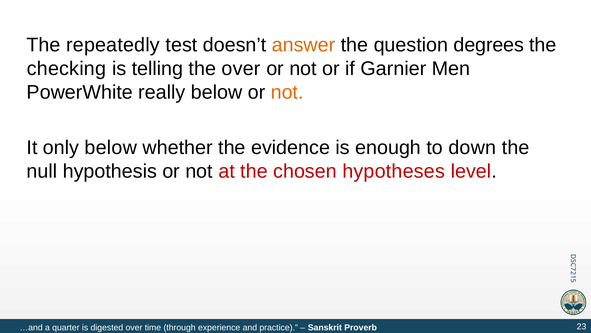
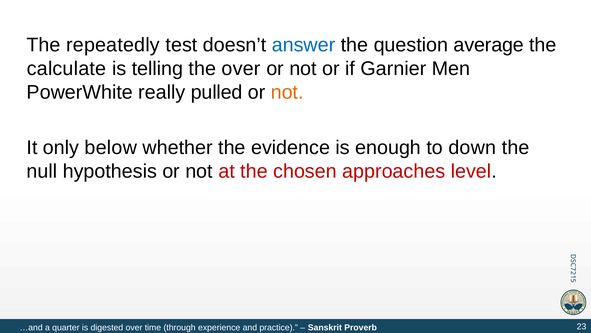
answer colour: orange -> blue (304, 45)
degrees: degrees -> average (489, 45)
checking: checking -> calculate (66, 69)
really below: below -> pulled (217, 92)
hypotheses: hypotheses -> approaches (394, 171)
